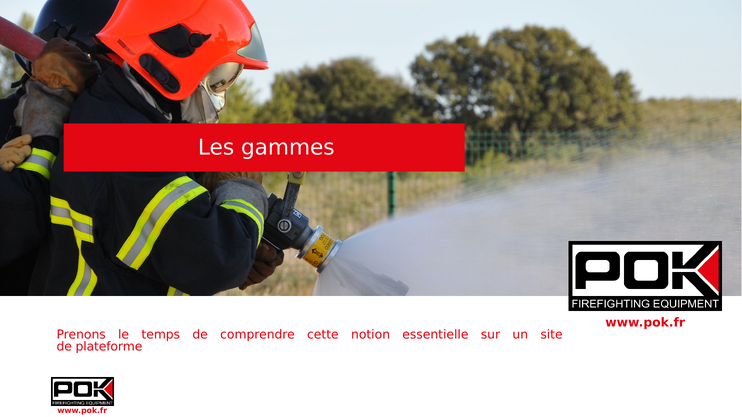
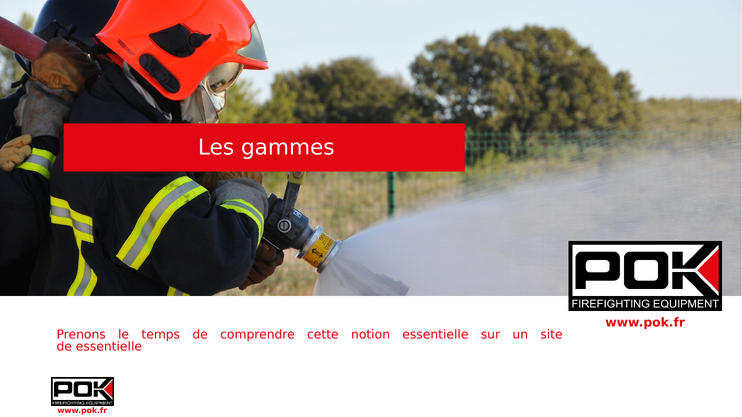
de plateforme: plateforme -> essentielle (109, 347)
